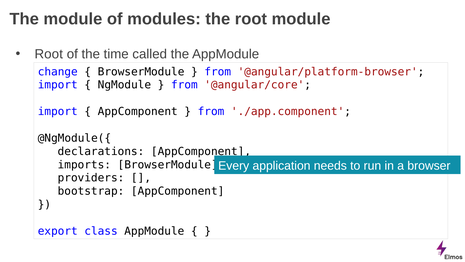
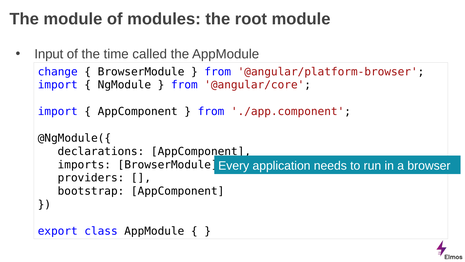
Root: Root -> Input (49, 54)
